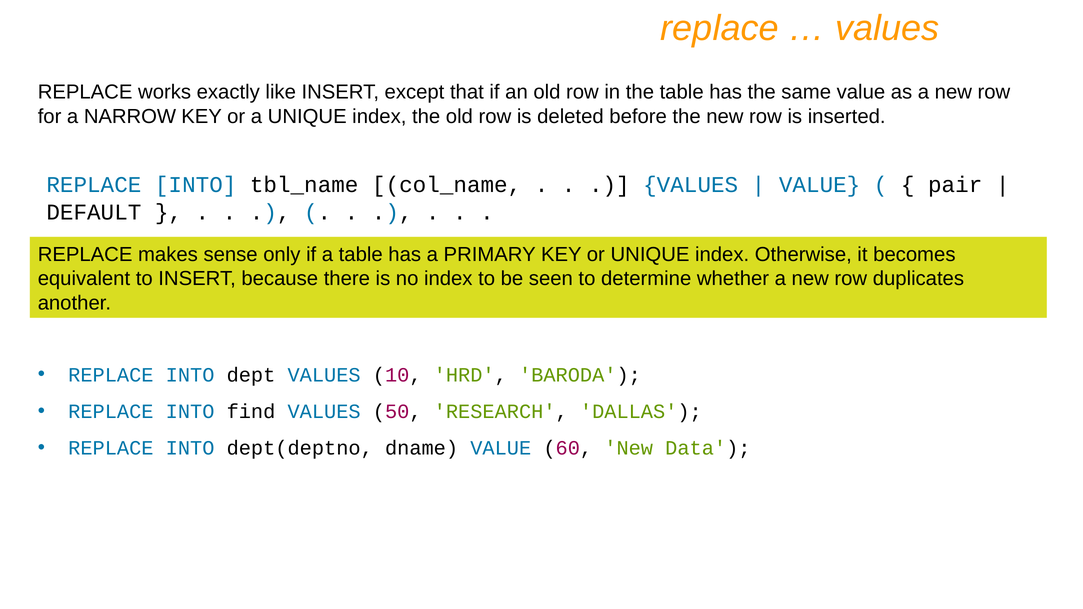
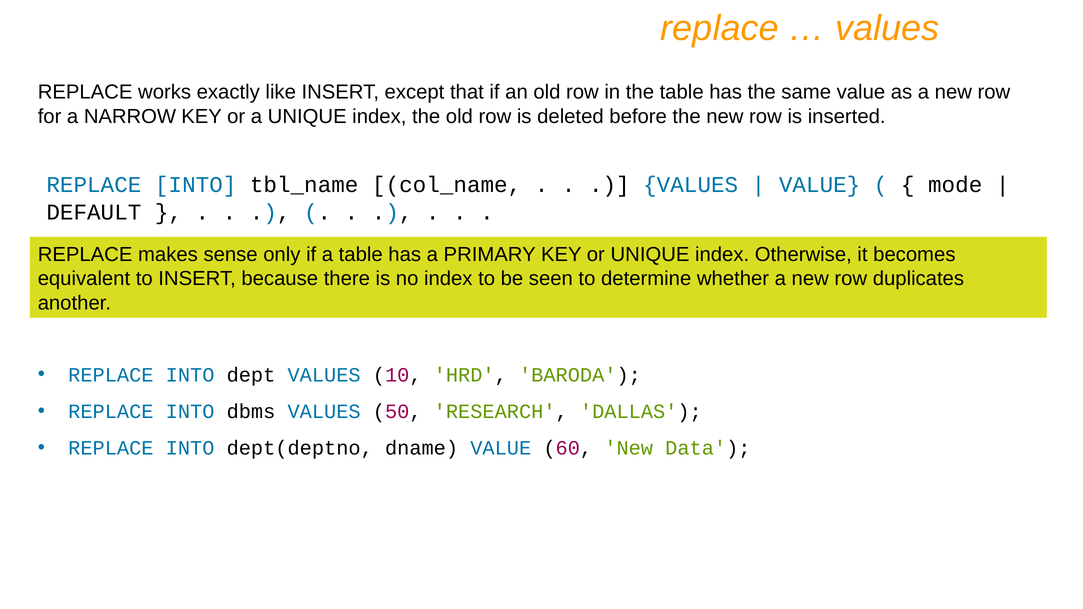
pair: pair -> mode (955, 185)
find: find -> dbms (251, 412)
